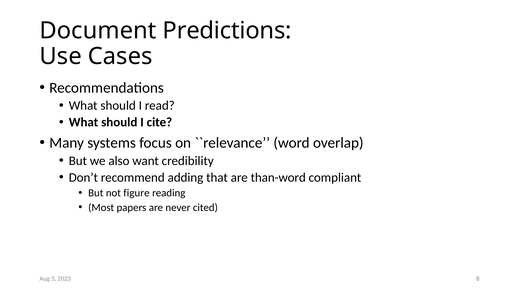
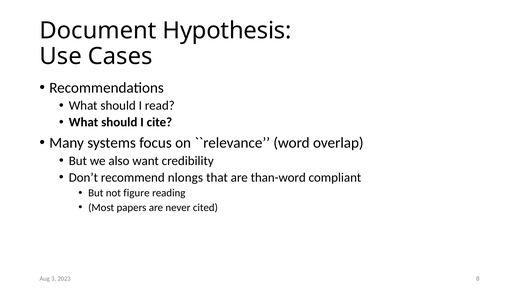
Predictions: Predictions -> Hypothesis (227, 31)
adding: adding -> nlongs (185, 177)
